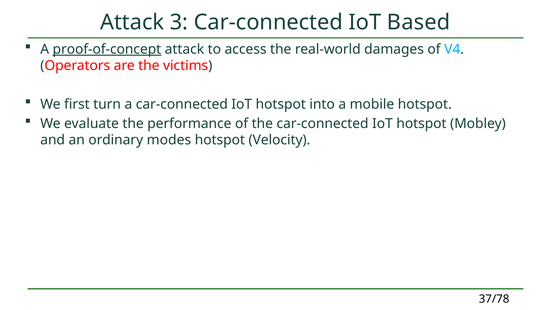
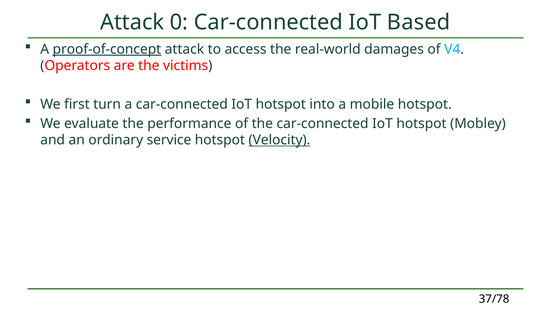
3: 3 -> 0 (179, 22)
modes: modes -> service (169, 140)
Velocity underline: none -> present (279, 140)
